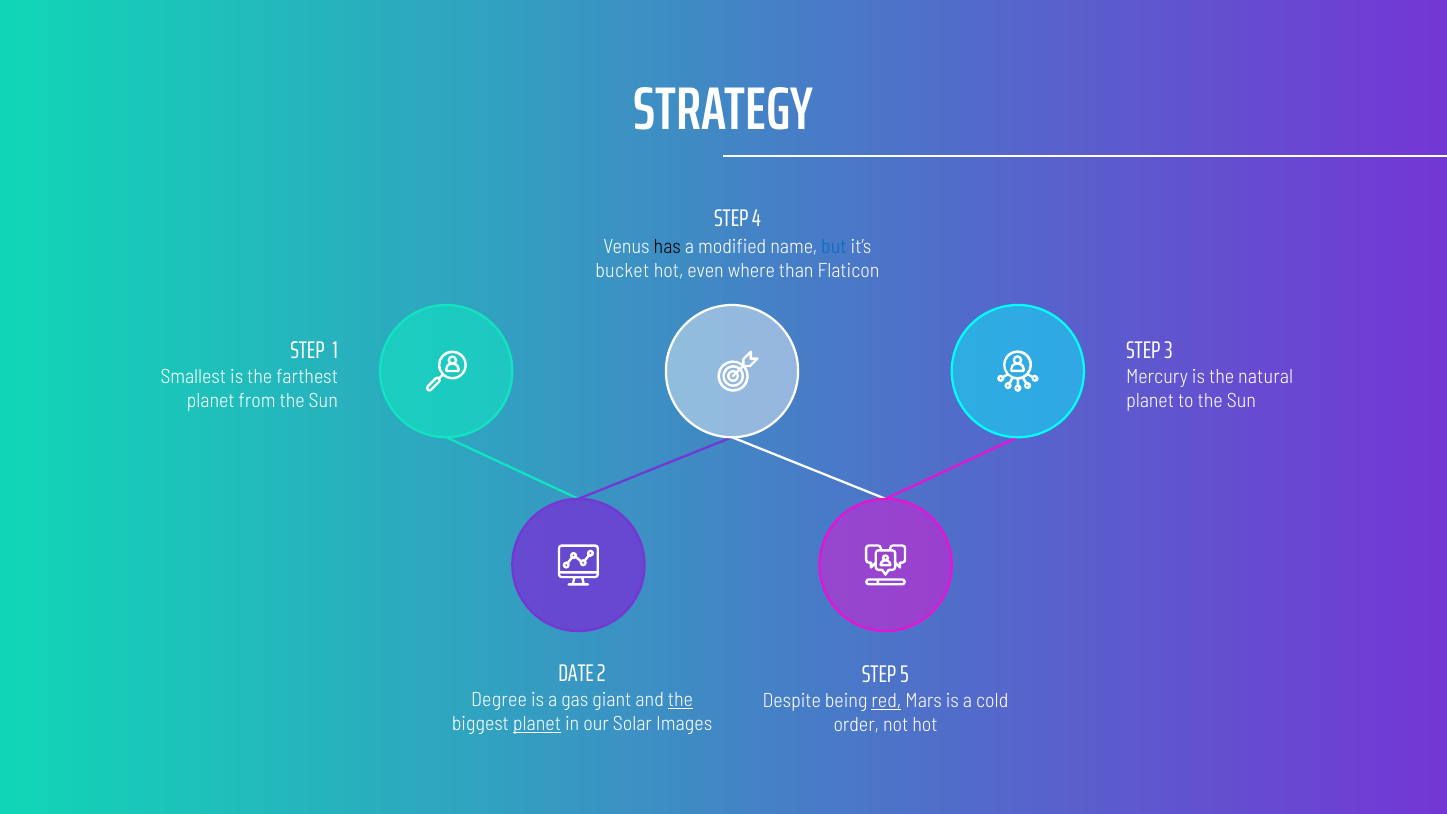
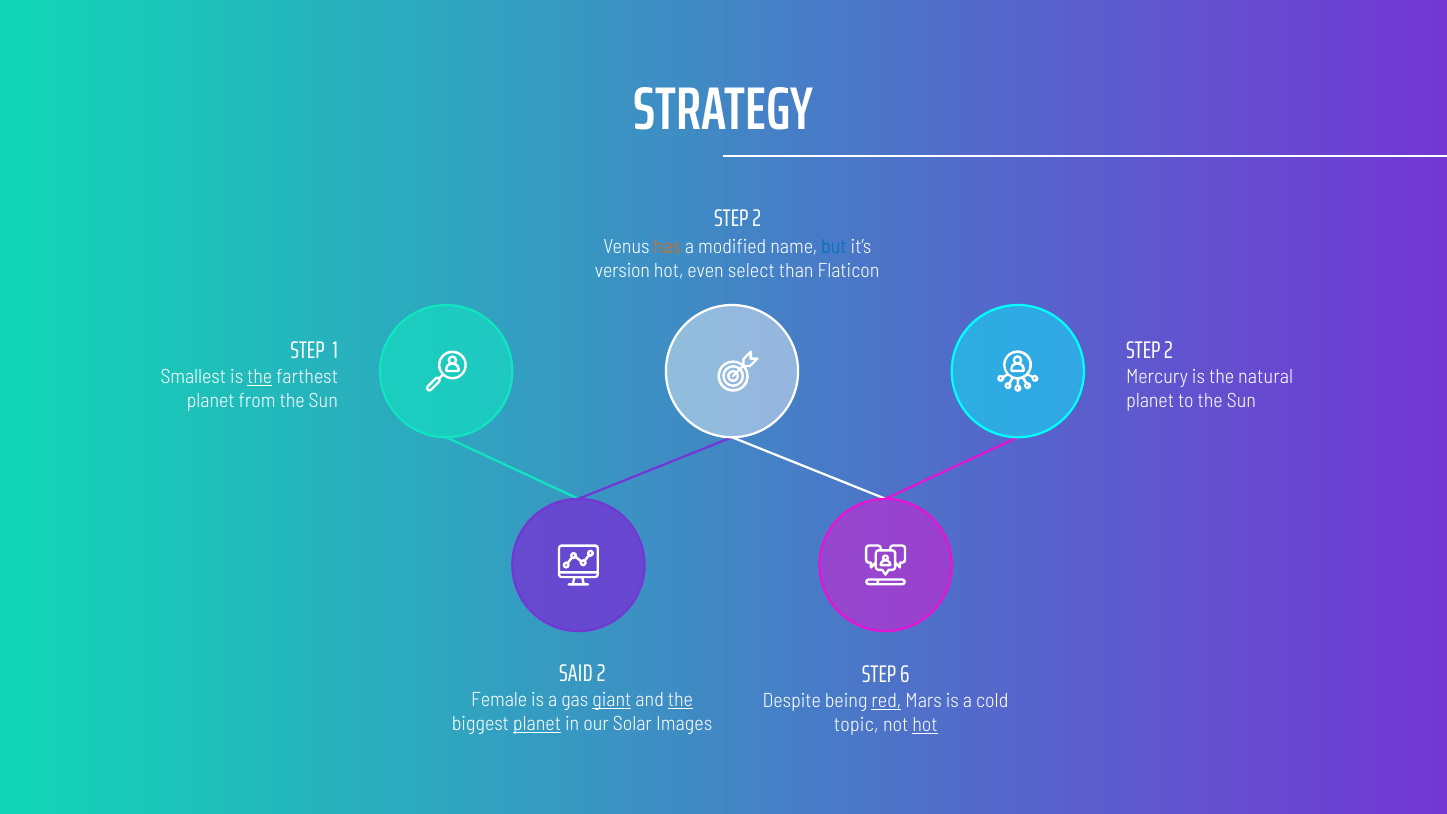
4: 4 -> 2 (757, 218)
has colour: black -> orange (667, 246)
bucket: bucket -> version (623, 270)
where: where -> select (751, 270)
3: 3 -> 2 (1169, 350)
the underline: none -> present (260, 377)
DATE: DATE -> SAID (576, 673)
5: 5 -> 6 (905, 674)
Degree: Degree -> Female (499, 699)
giant underline: none -> present (612, 699)
order: order -> topic (856, 725)
hot underline: none -> present (925, 725)
